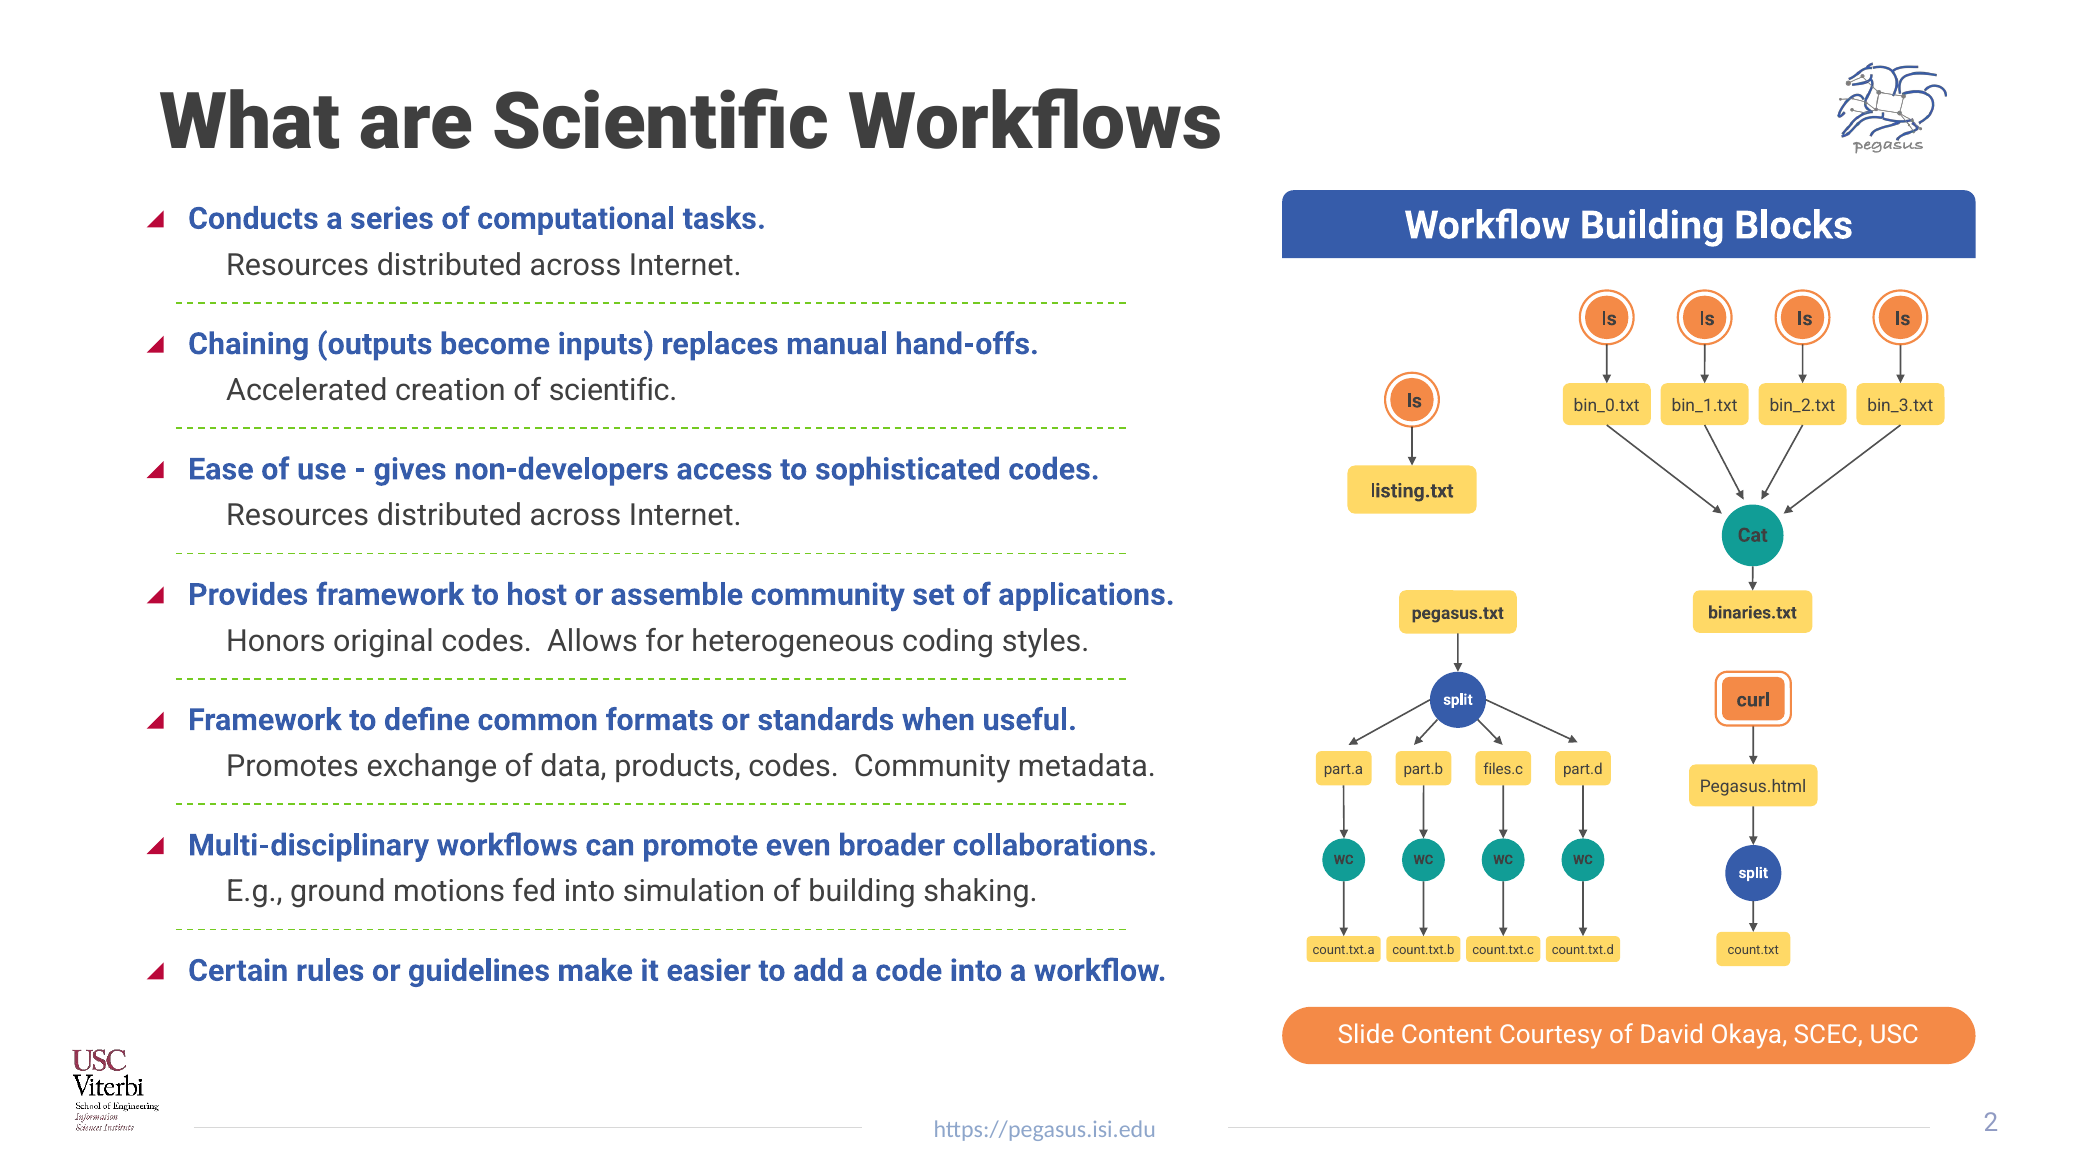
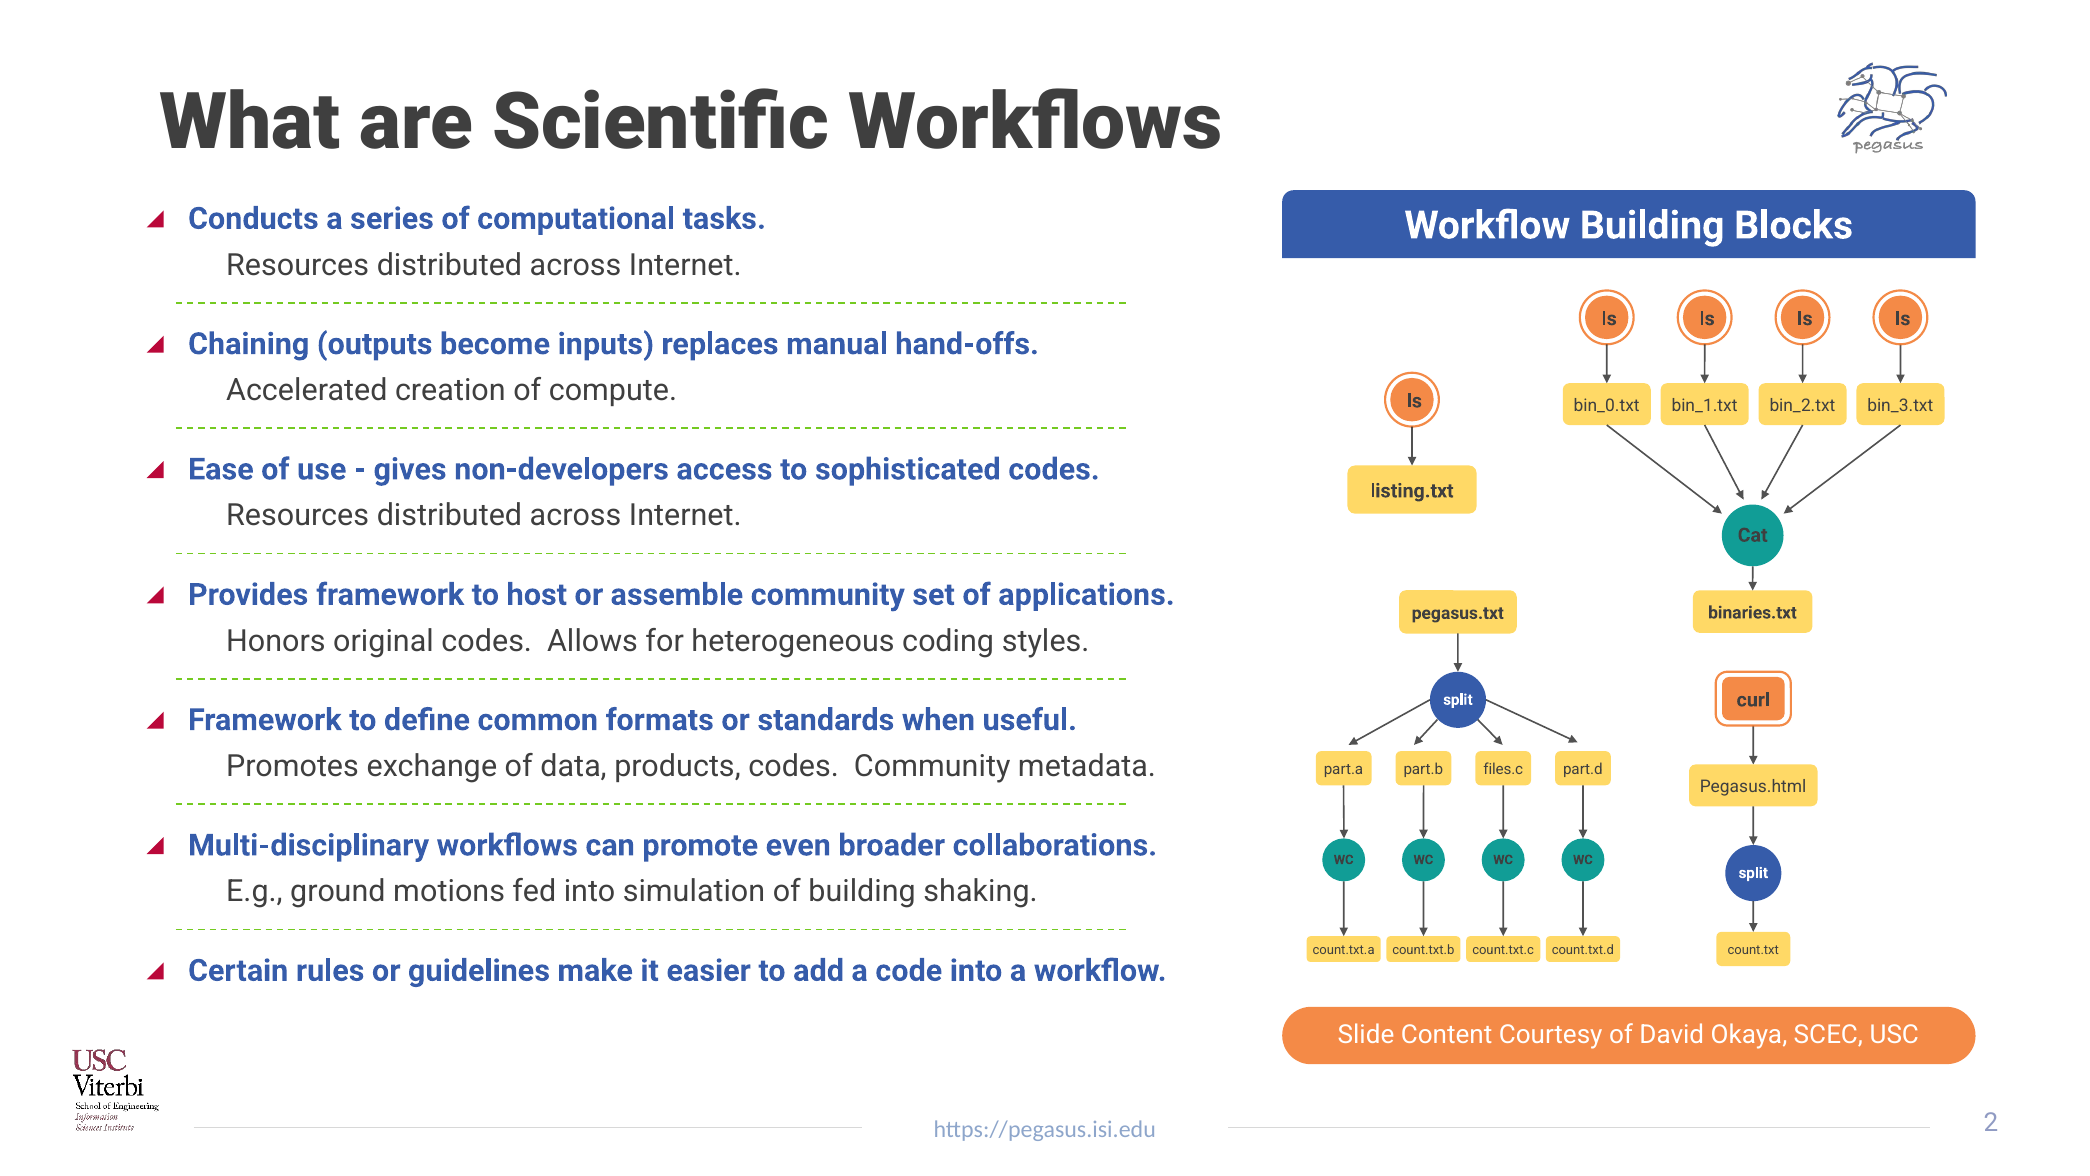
of scientific: scientific -> compute (613, 390)
